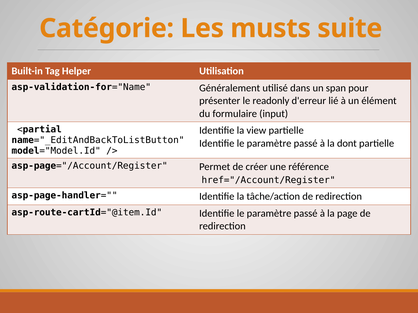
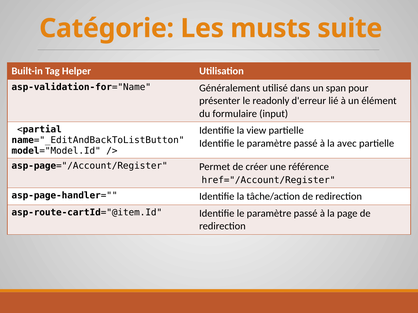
dont: dont -> avec (347, 143)
